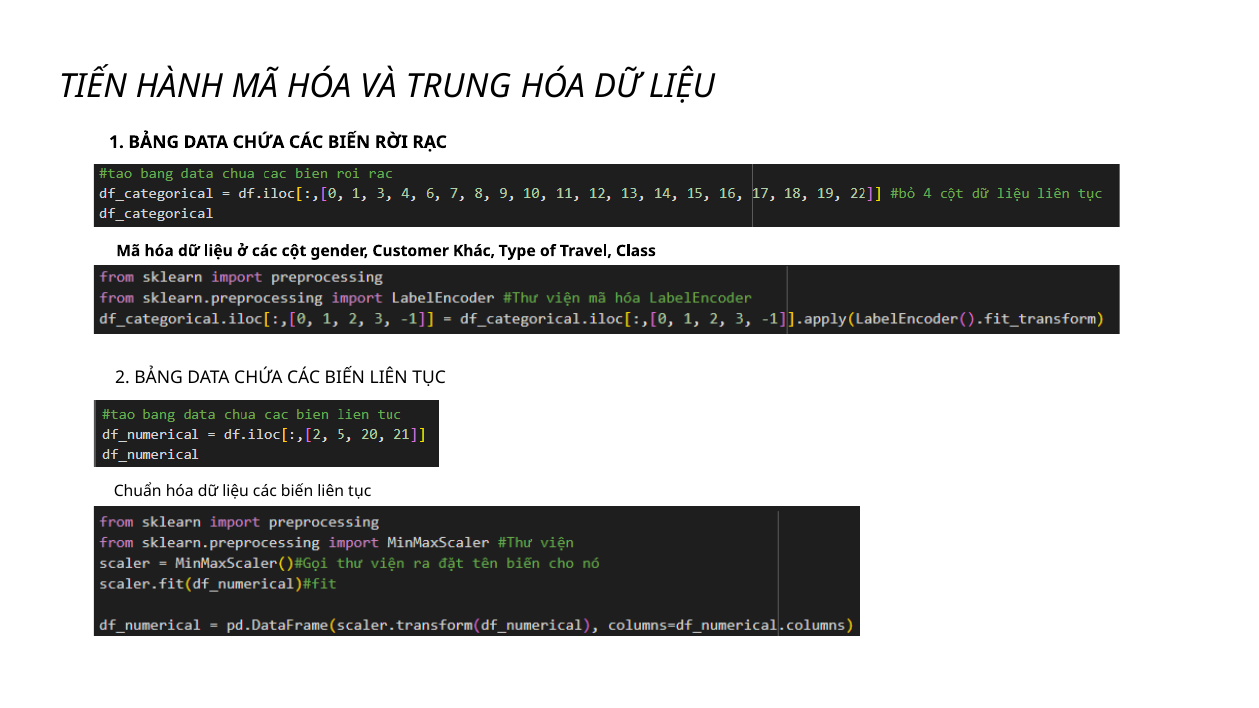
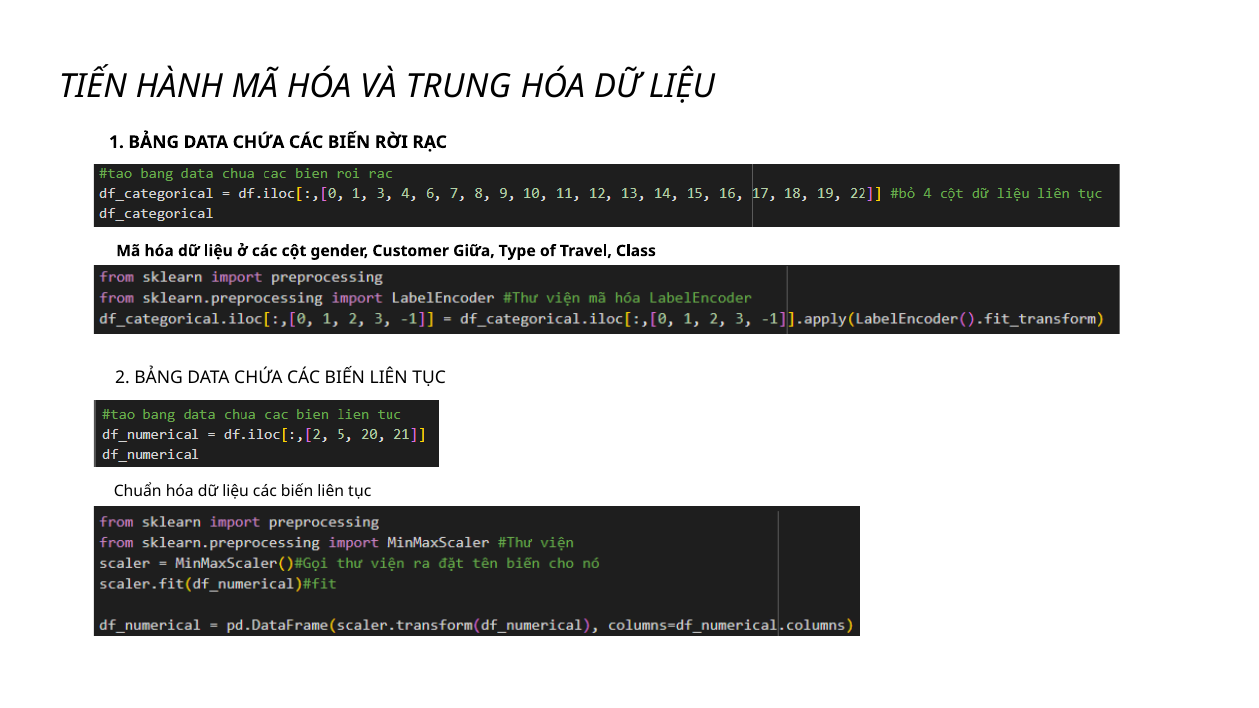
Khác: Khác -> Giữa (474, 251)
